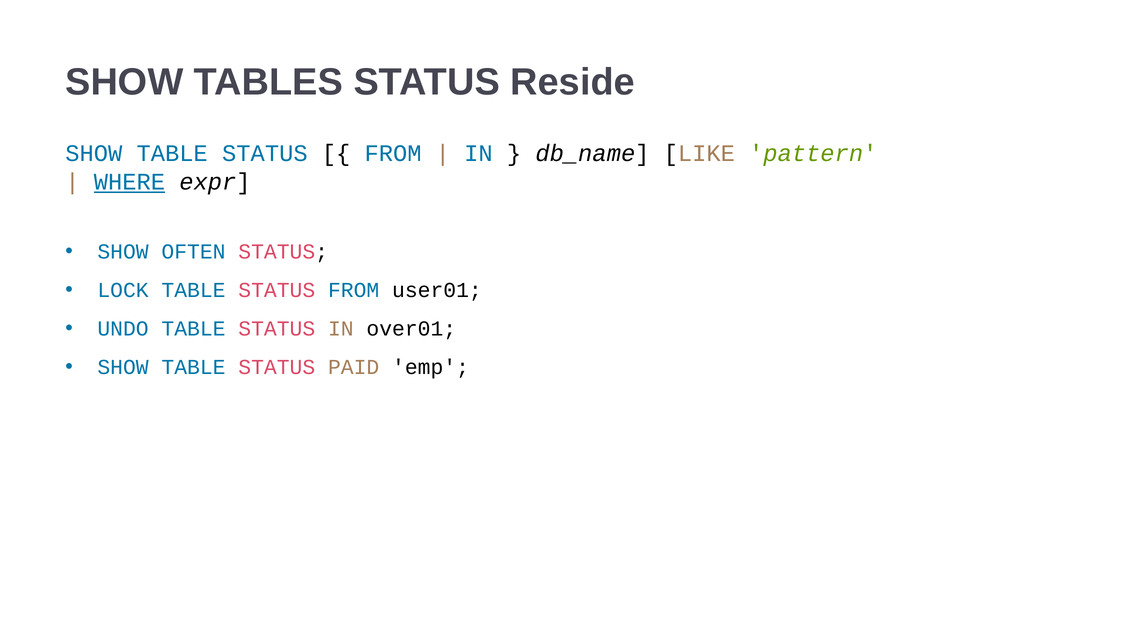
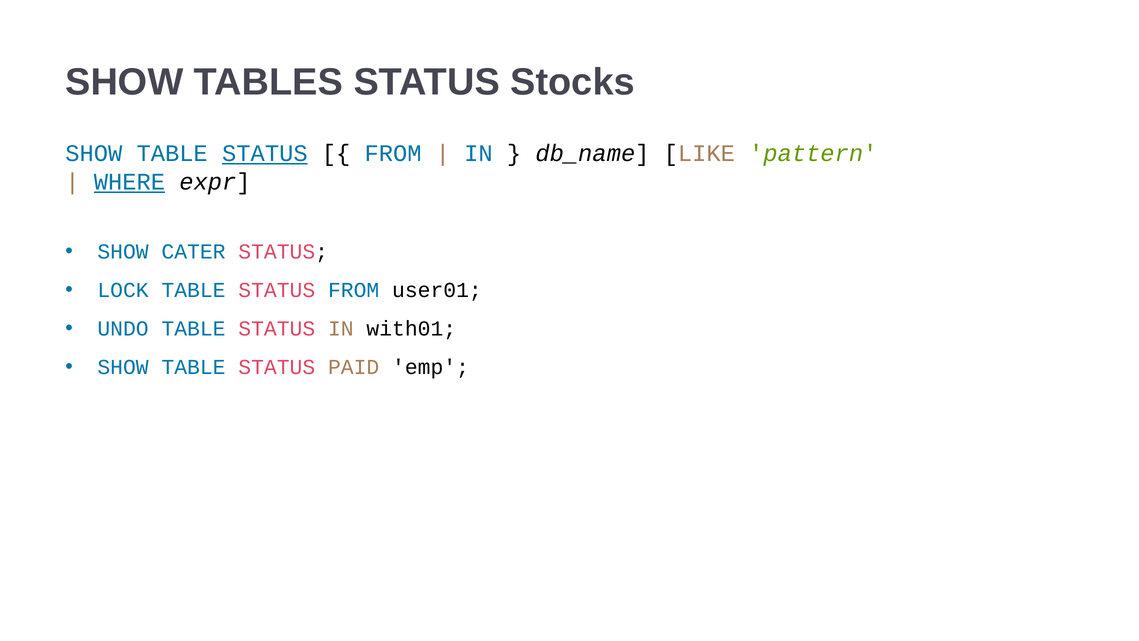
Reside: Reside -> Stocks (573, 82)
STATUS underline: none -> present (265, 154)
OFTEN: OFTEN -> CATER (193, 252)
over01: over01 -> with01 (411, 329)
